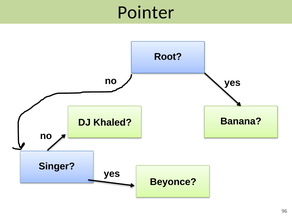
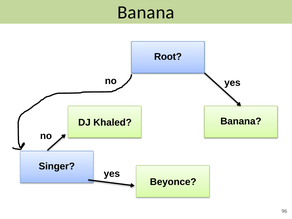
Pointer: Pointer -> Banana (146, 12)
